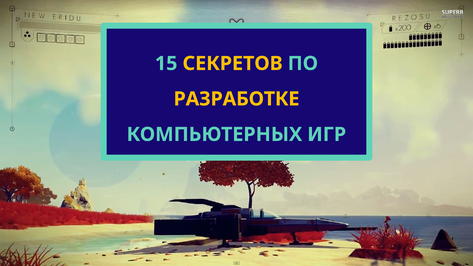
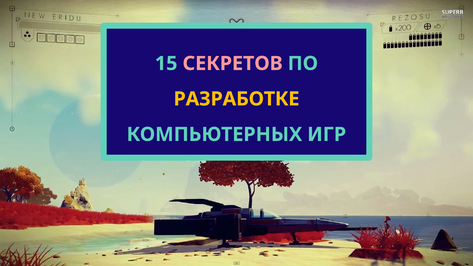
СЕКРЕТОВ colour: yellow -> pink (233, 64)
